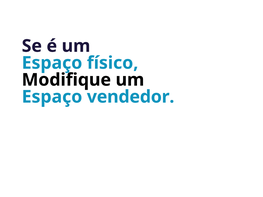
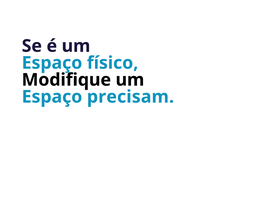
vendedor: vendedor -> precisam (130, 97)
